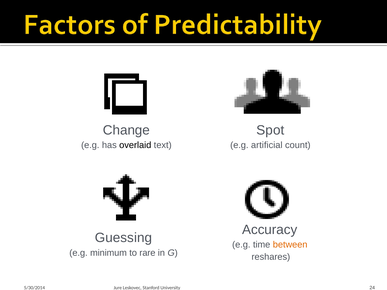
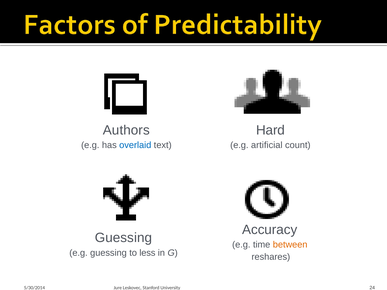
Change: Change -> Authors (126, 130)
Spot: Spot -> Hard (270, 130)
overlaid colour: black -> blue (135, 145)
e.g minimum: minimum -> guessing (108, 253)
rare: rare -> less (147, 253)
